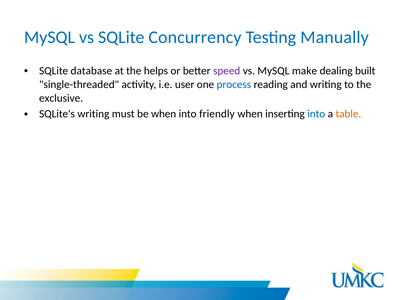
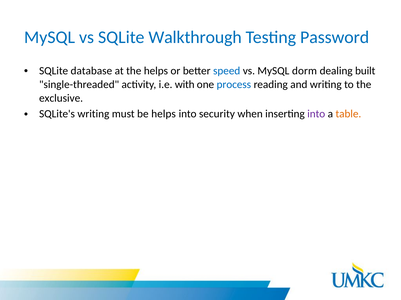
Concurrency: Concurrency -> Walkthrough (195, 37)
Manually: Manually -> Password (335, 37)
speed colour: purple -> blue (227, 71)
make: make -> dorm (304, 71)
user: user -> with (185, 85)
be when: when -> helps (164, 114)
friendly: friendly -> security (217, 114)
into colour: blue -> purple (316, 114)
